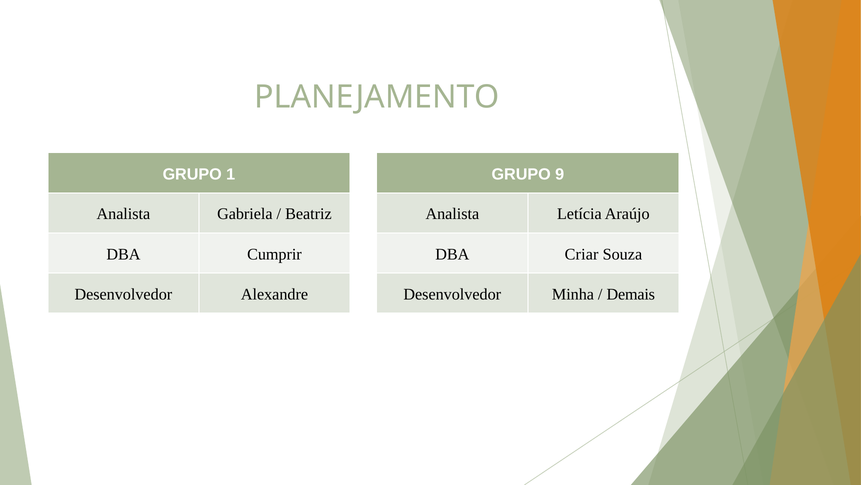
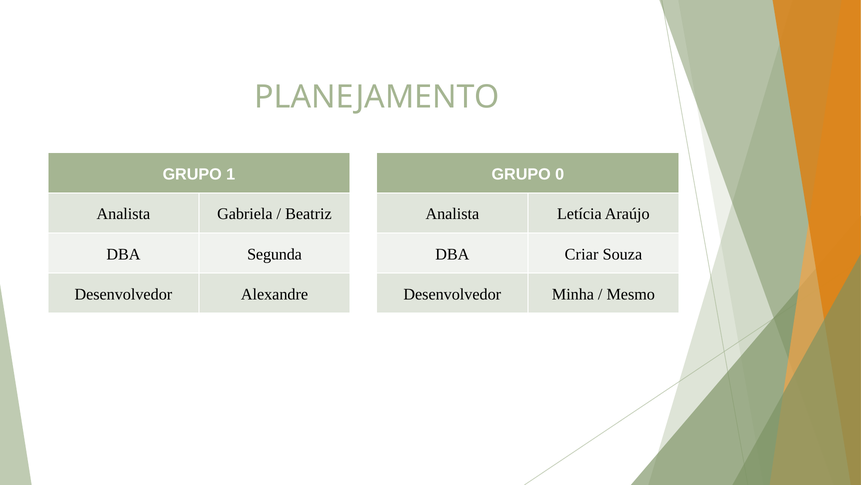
9: 9 -> 0 (560, 174)
Cumprir: Cumprir -> Segunda (275, 254)
Demais: Demais -> Mesmo (631, 294)
